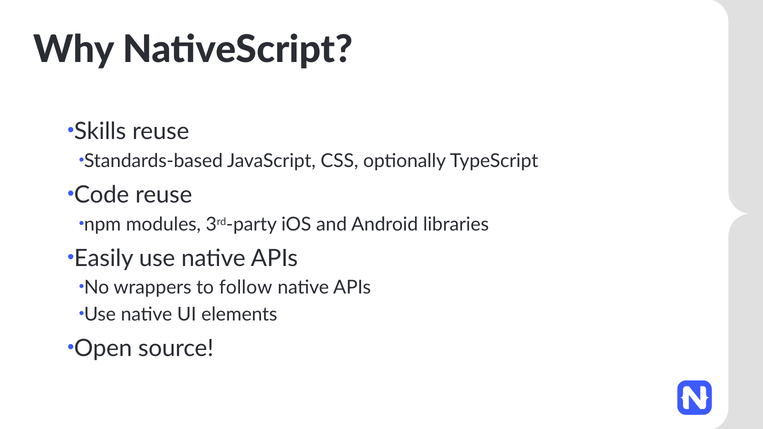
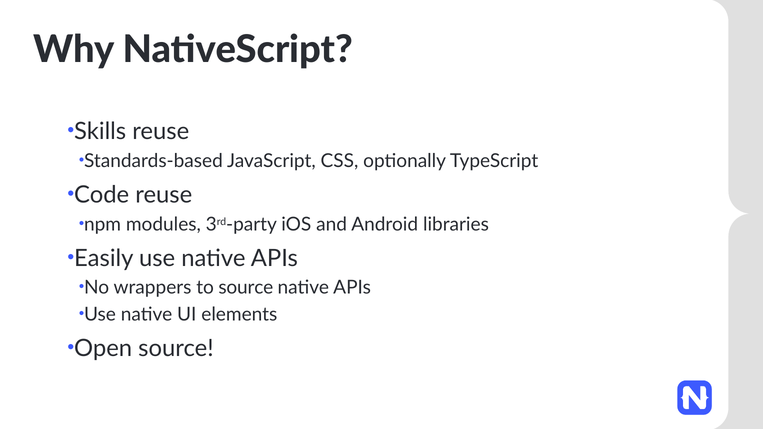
to follow: follow -> source (246, 288)
